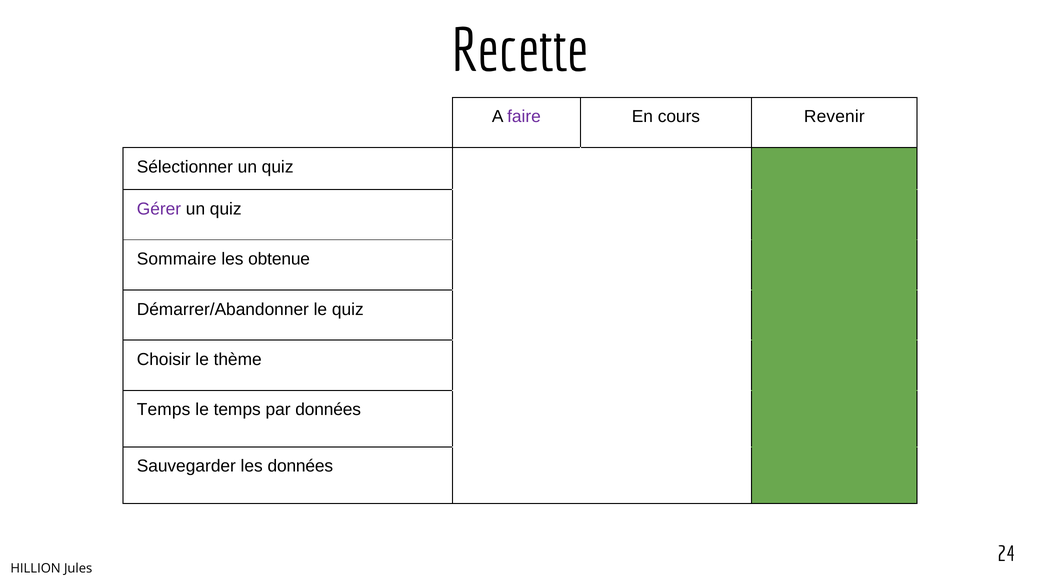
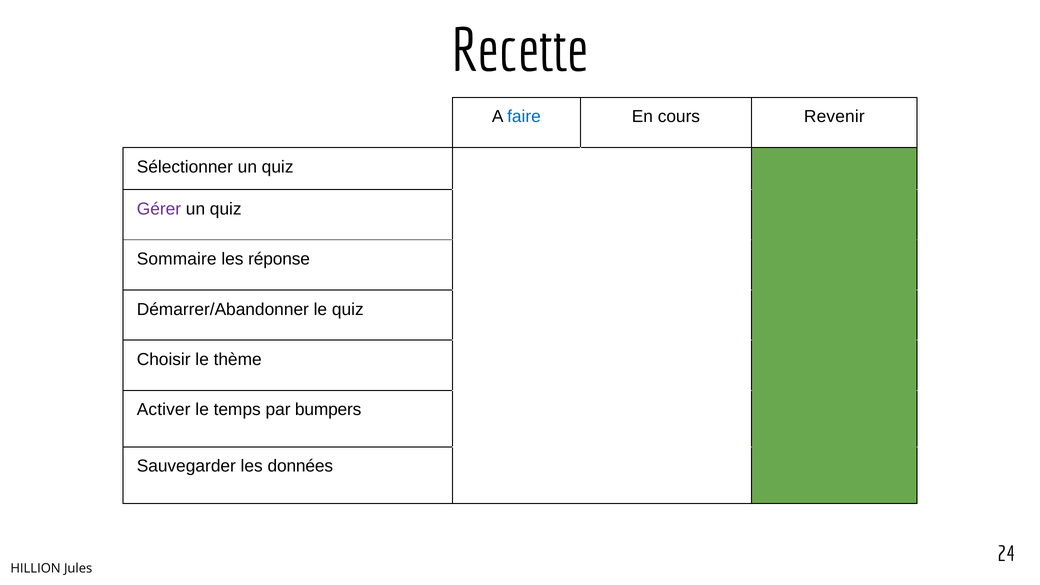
faire colour: purple -> blue (524, 117)
obtenue: obtenue -> réponse (279, 259)
Temps: Temps -> Activer (164, 410)
par données: données -> bumpers (328, 410)
